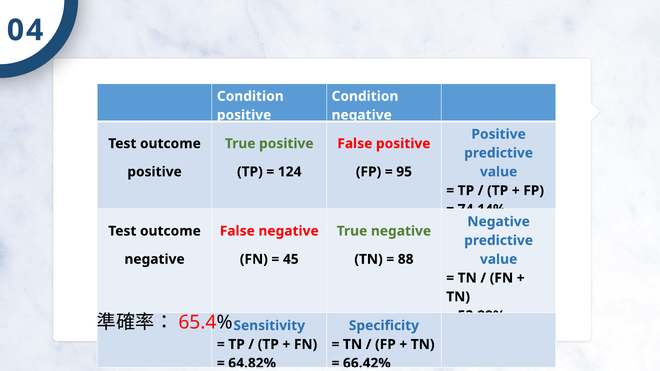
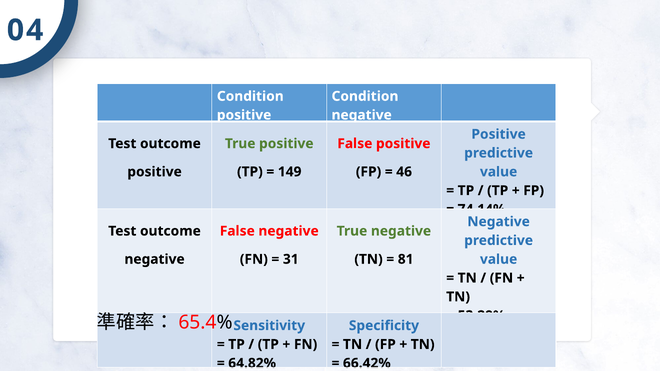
124: 124 -> 149 (290, 172)
95: 95 -> 46 (404, 172)
45: 45 -> 31 (291, 259)
88: 88 -> 81 (406, 259)
